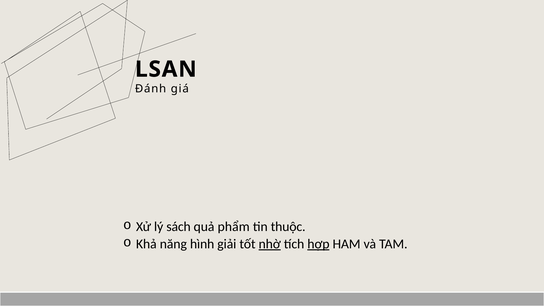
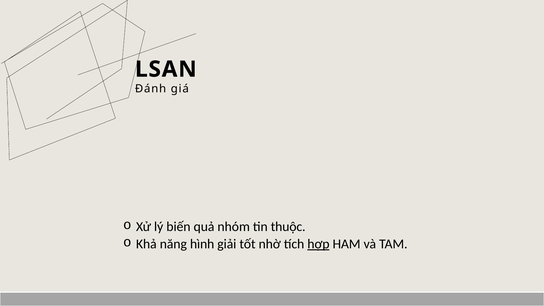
sách: sách -> biến (178, 227)
phẩm: phẩm -> nhóm (234, 227)
nhờ underline: present -> none (270, 244)
